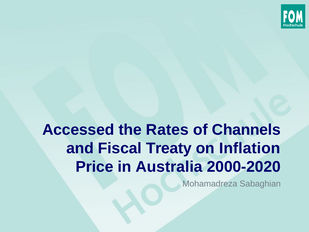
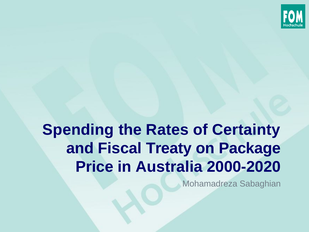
Accessed: Accessed -> Spending (78, 130)
Channels: Channels -> Certainty (246, 130)
Inflation: Inflation -> Package (250, 148)
